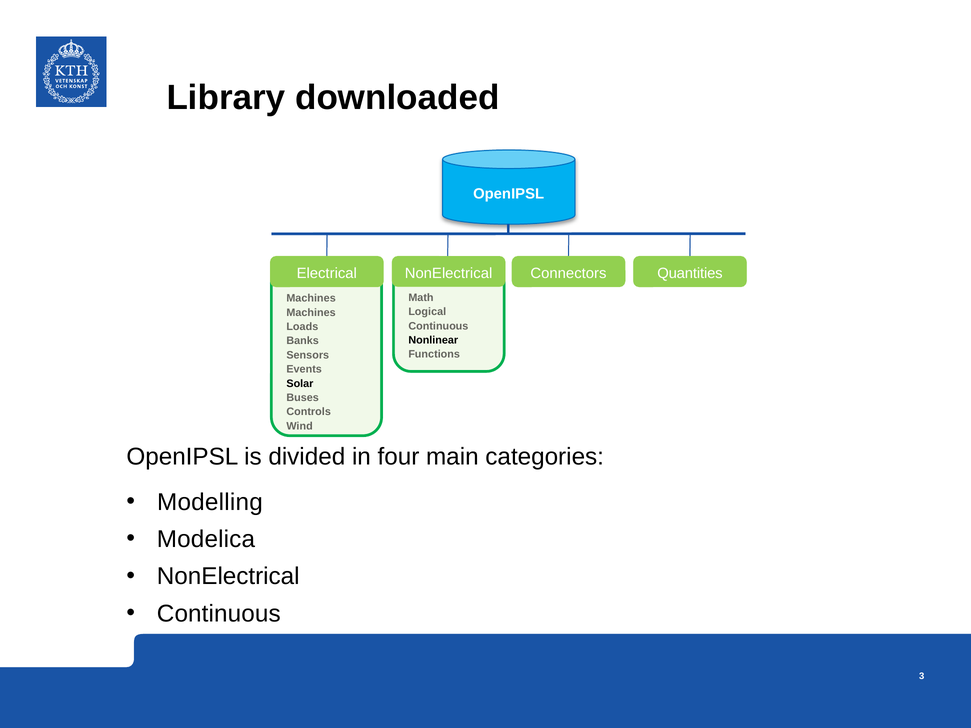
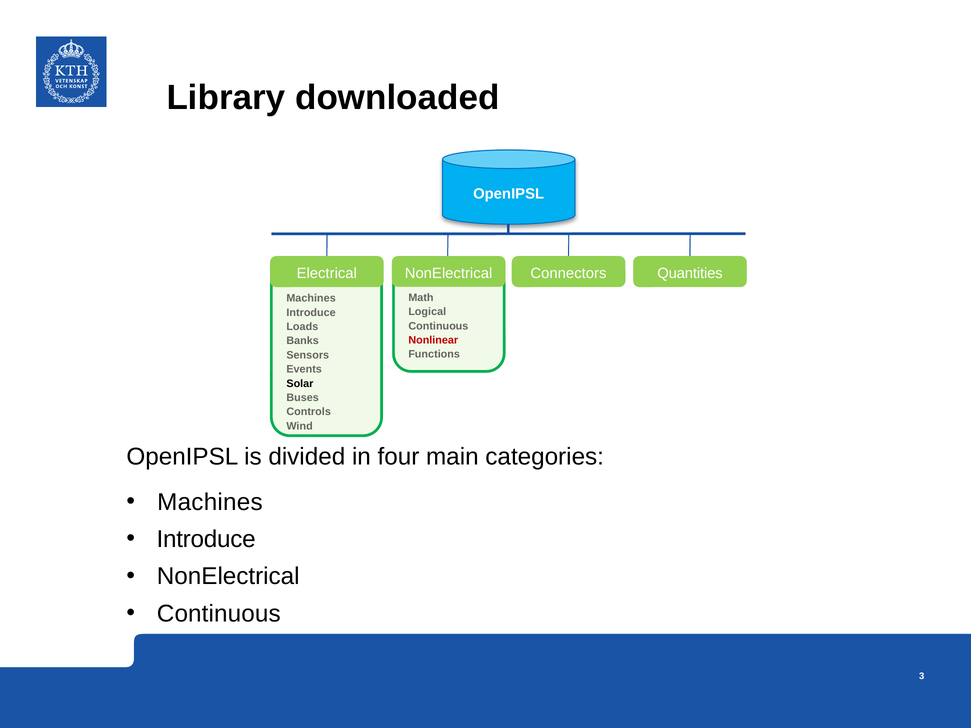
Machines: Machines -> Introduce (311, 313)
Nonlinear colour: black -> red (433, 340)
Modelling: Modelling -> Machines (210, 502)
Modelica: Modelica -> Introduce (206, 539)
